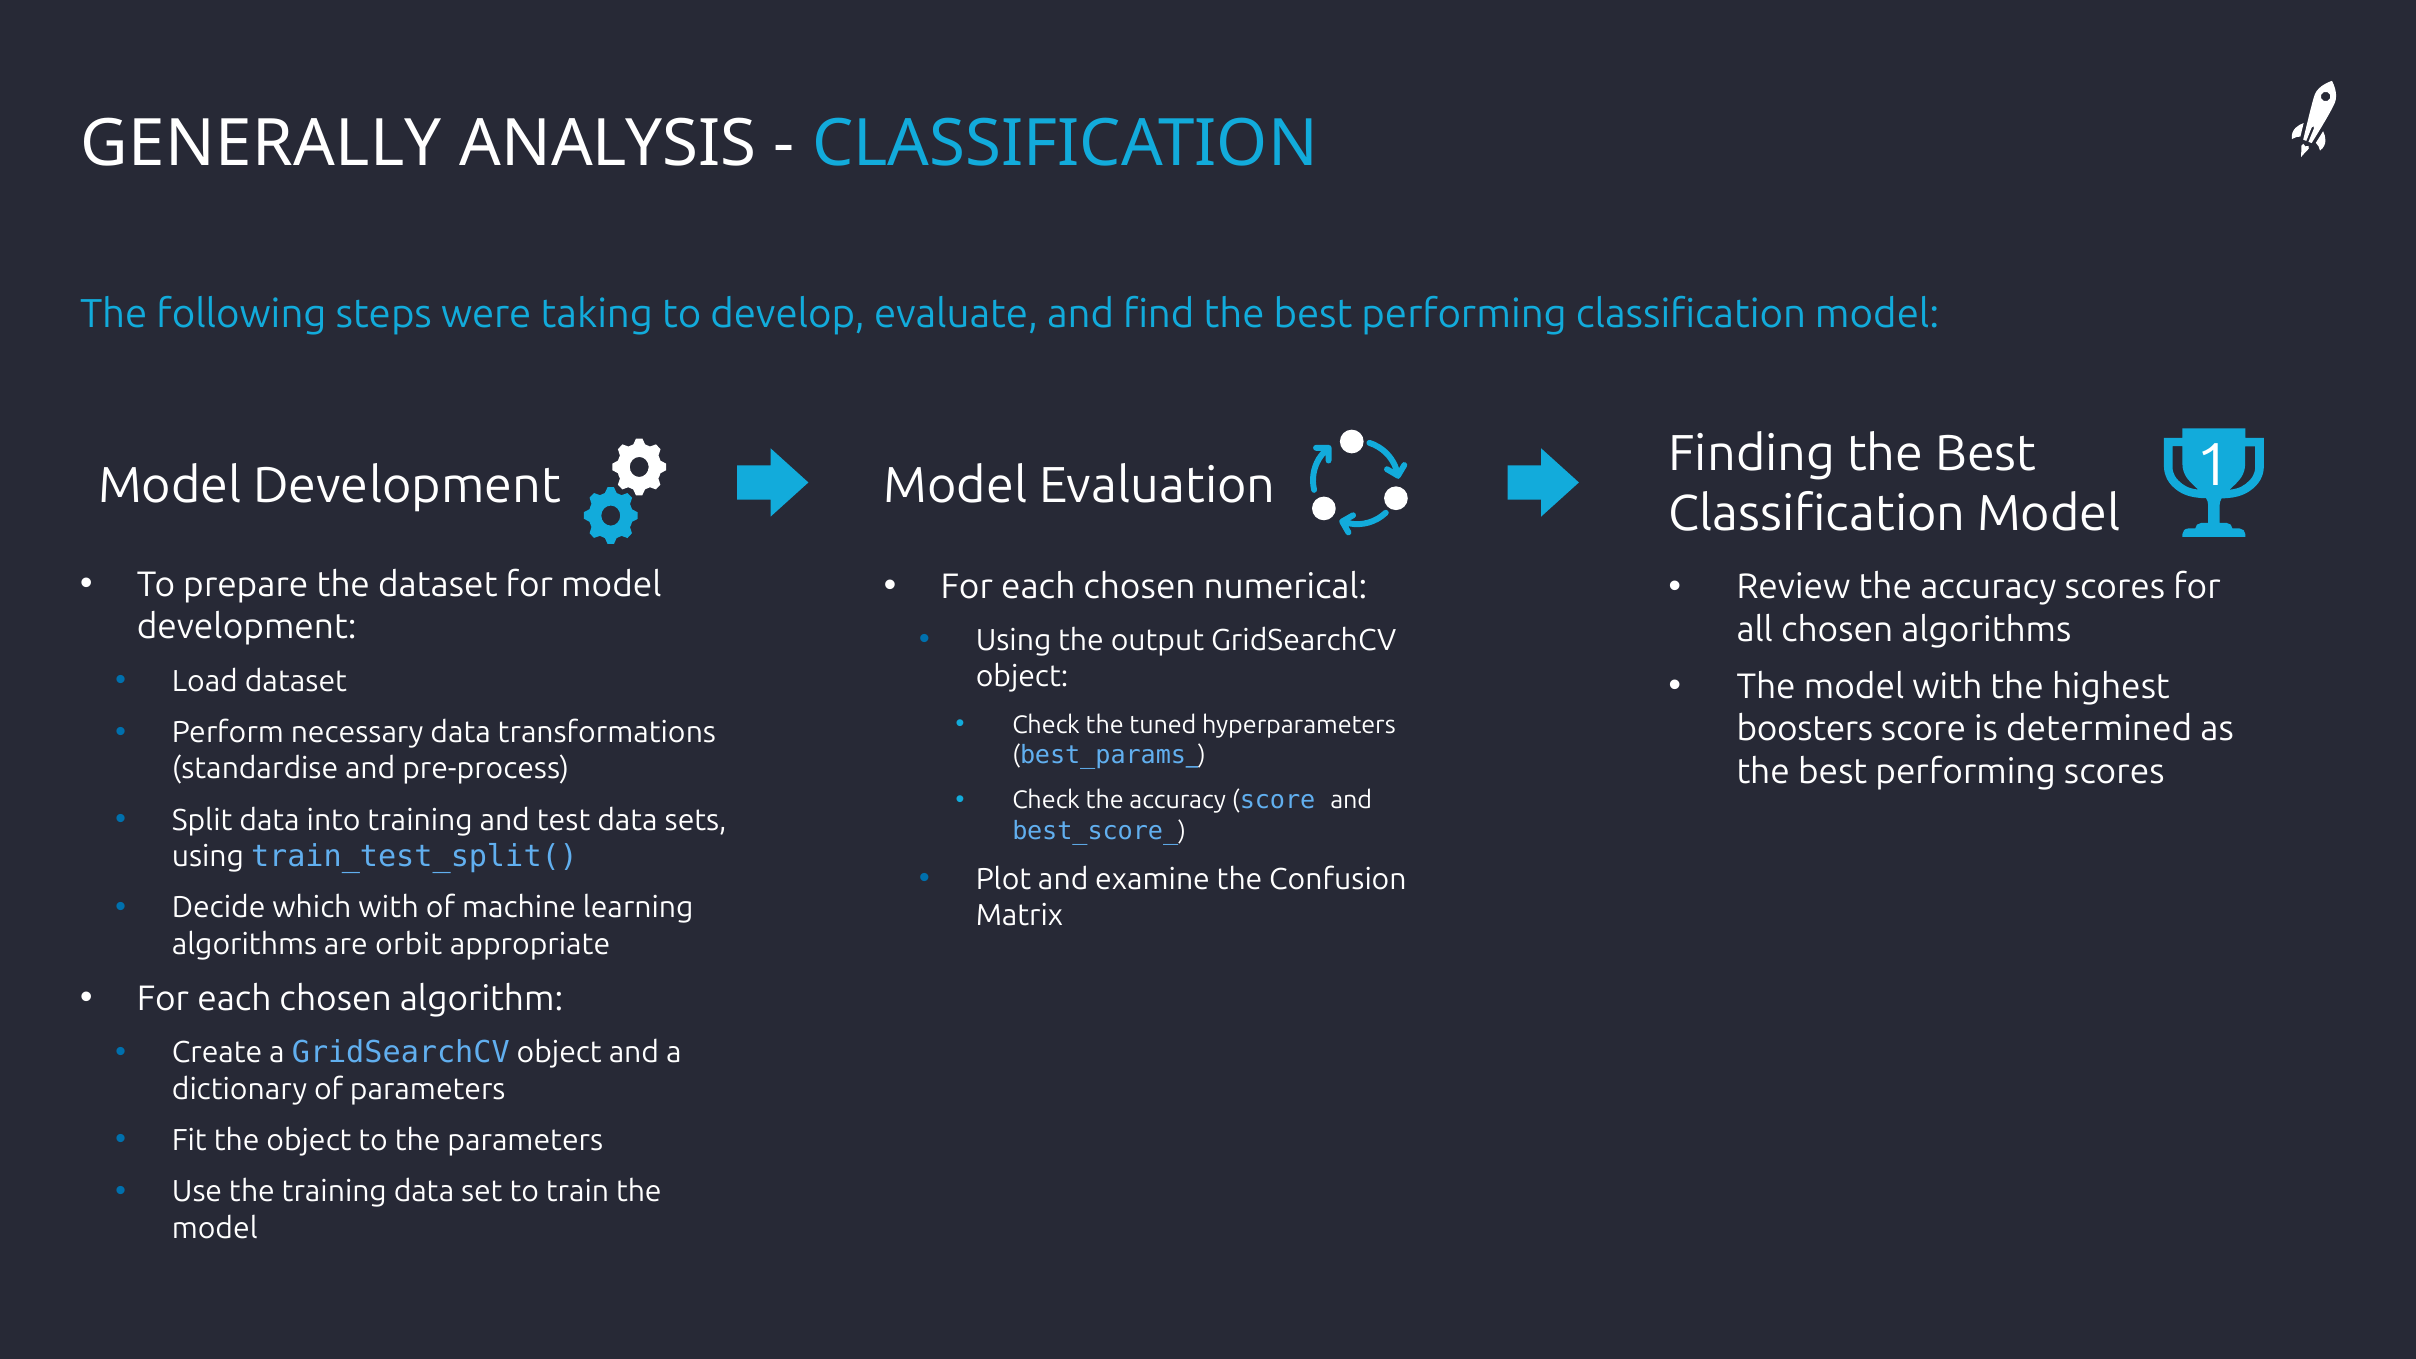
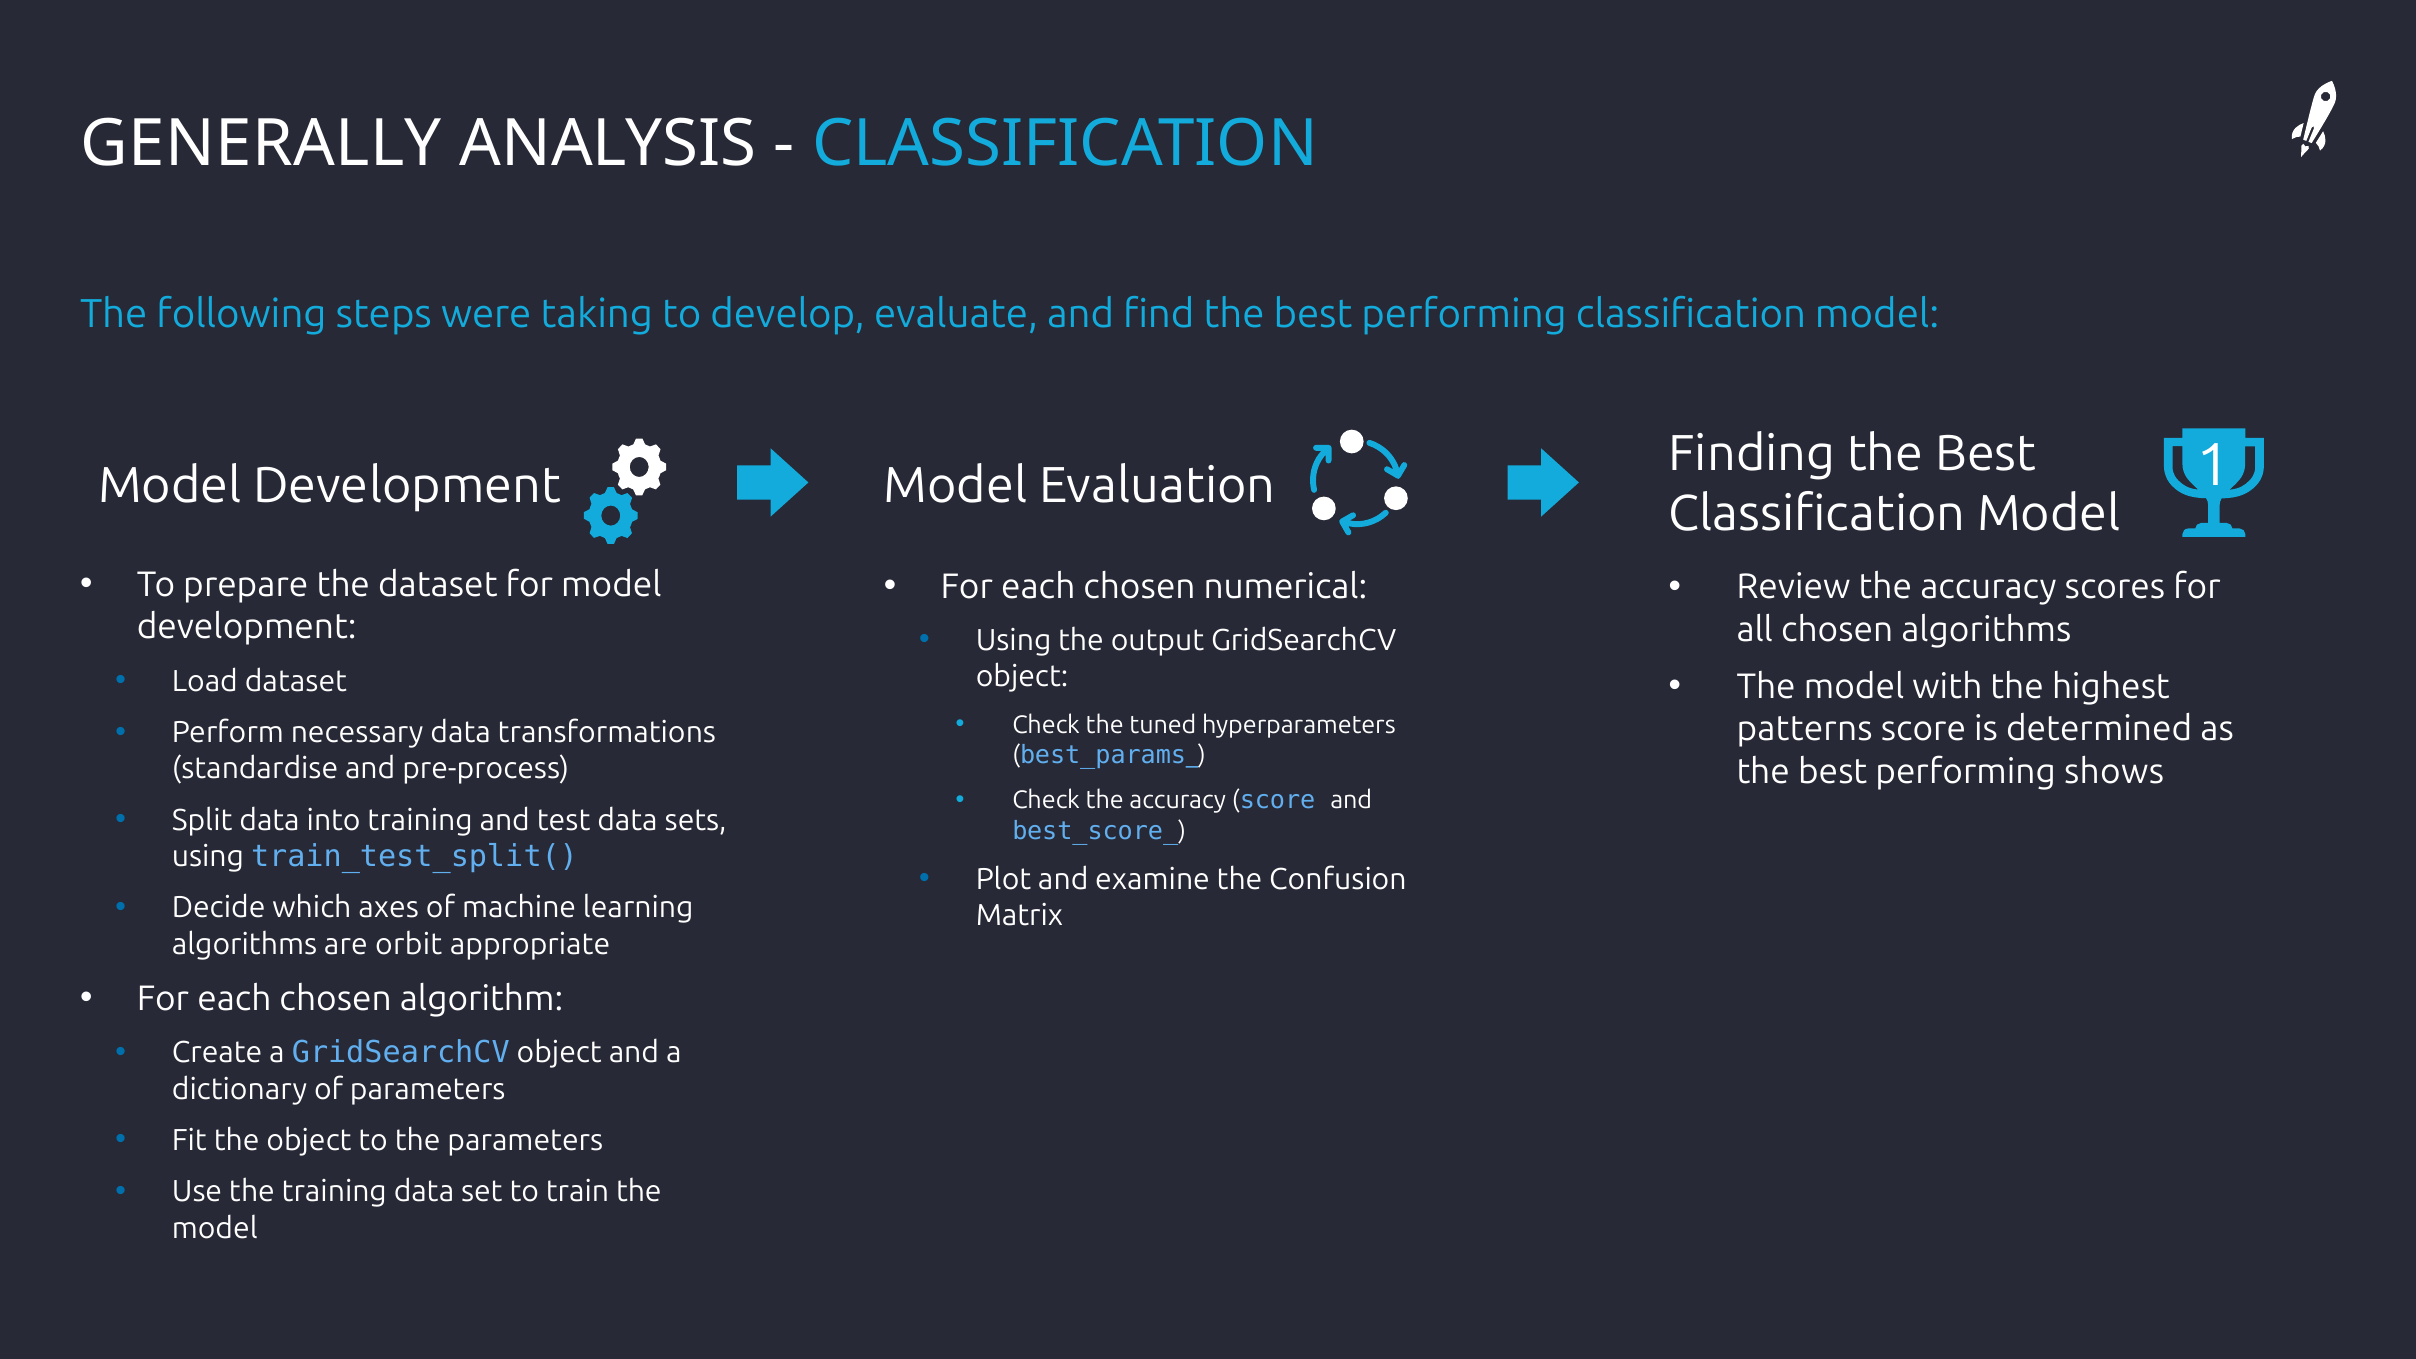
boosters: boosters -> patterns (1805, 729)
performing scores: scores -> shows (2114, 772)
which with: with -> axes (389, 908)
